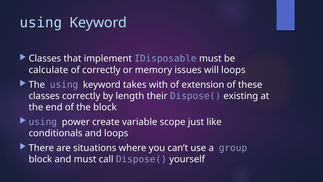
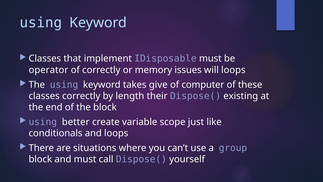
calculate: calculate -> operator (48, 70)
with: with -> give (158, 85)
extension: extension -> computer (203, 85)
power: power -> better (76, 122)
